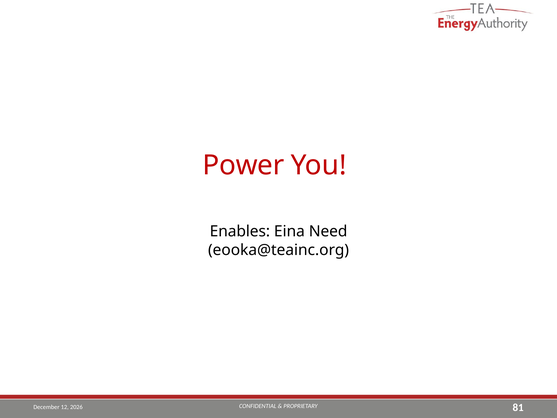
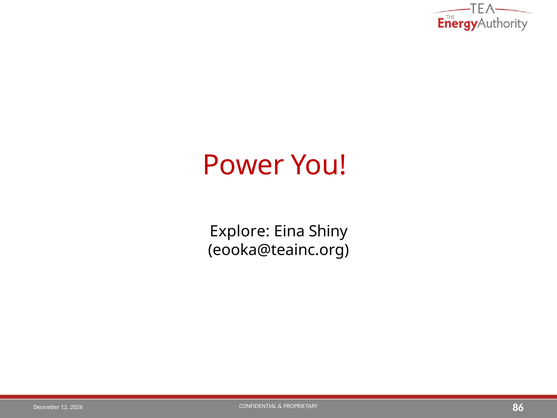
Enables: Enables -> Explore (240, 231)
Need: Need -> Shiny (328, 231)
81: 81 -> 86 (518, 407)
